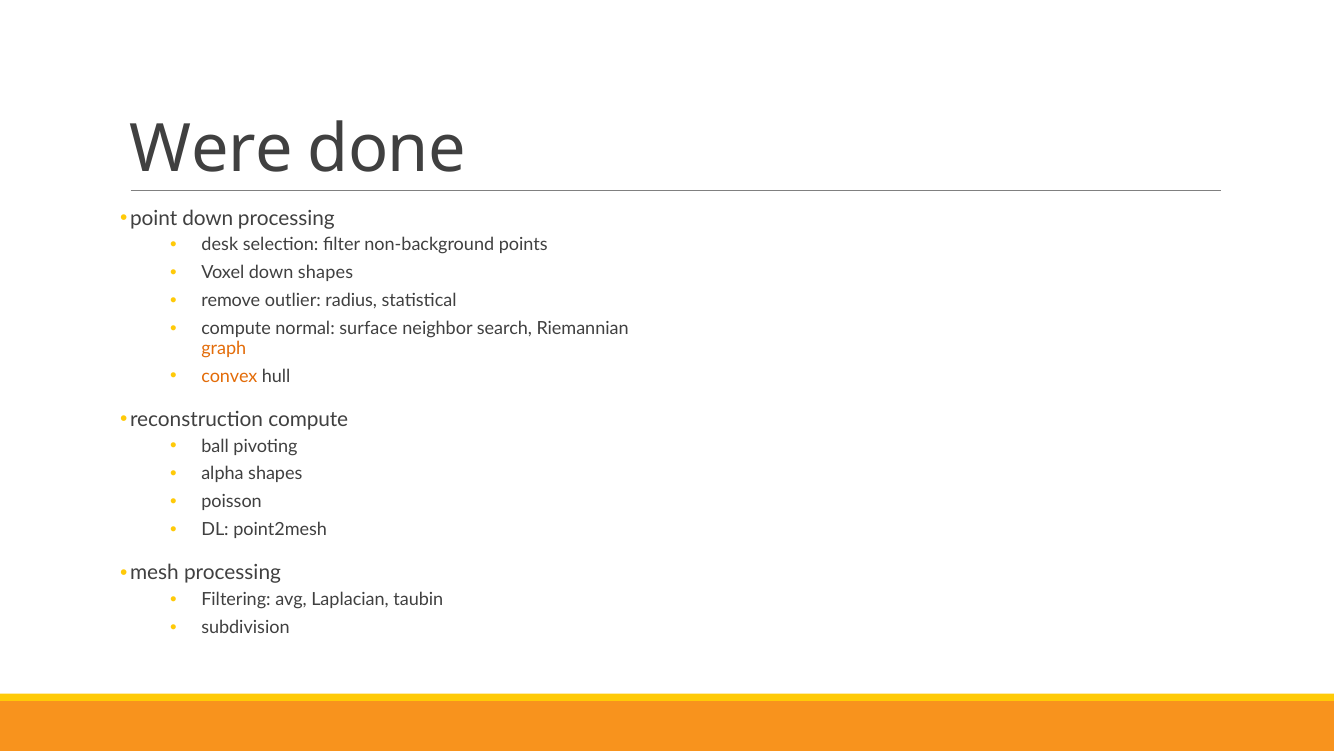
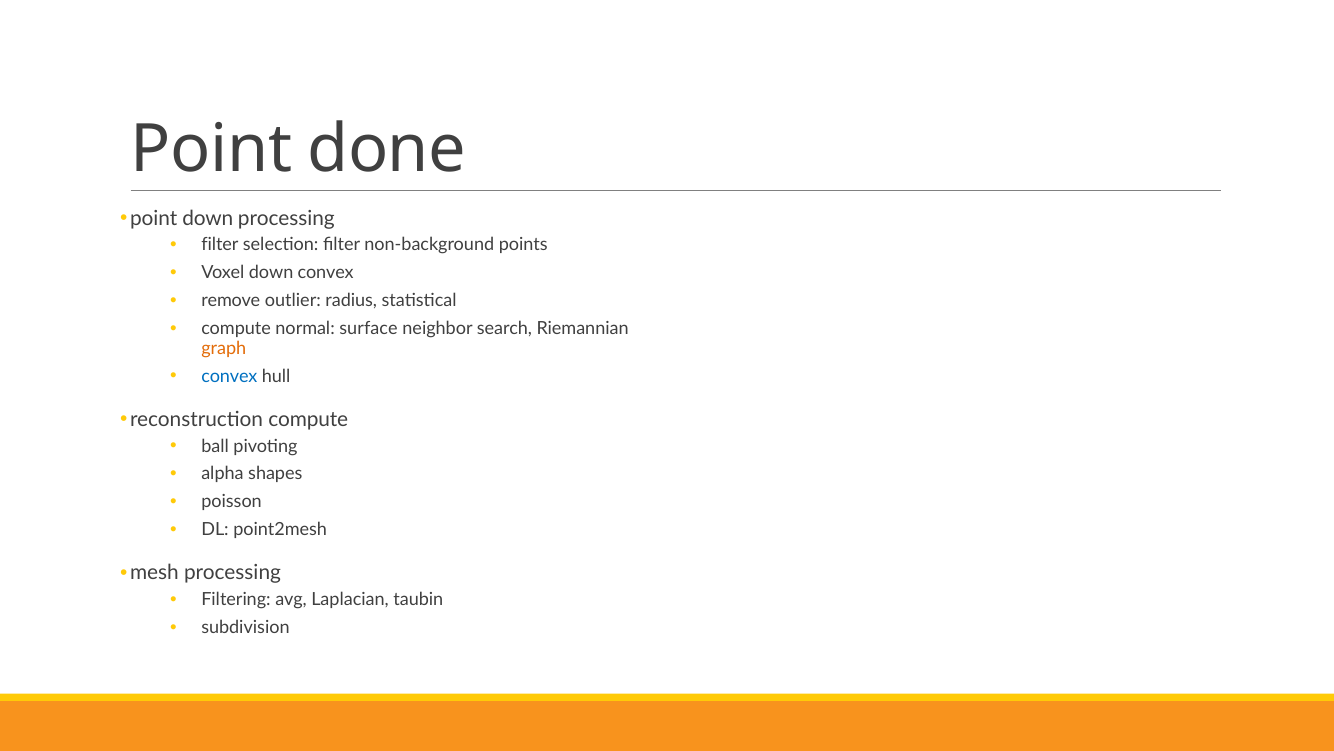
Were: Were -> Point (211, 149)
desk: desk -> filter (220, 245)
down shapes: shapes -> convex (326, 273)
convex colour: orange -> blue (229, 376)
